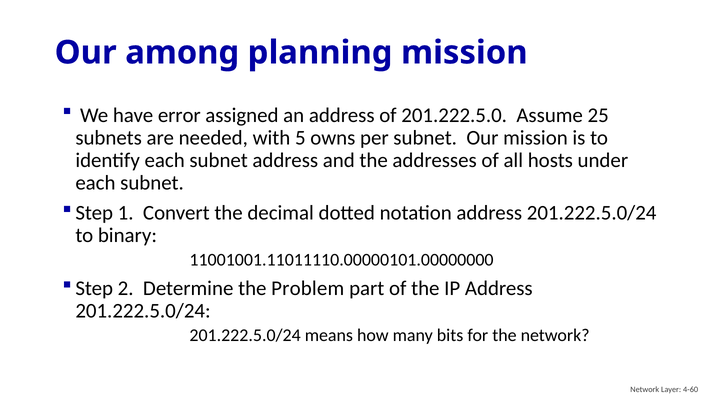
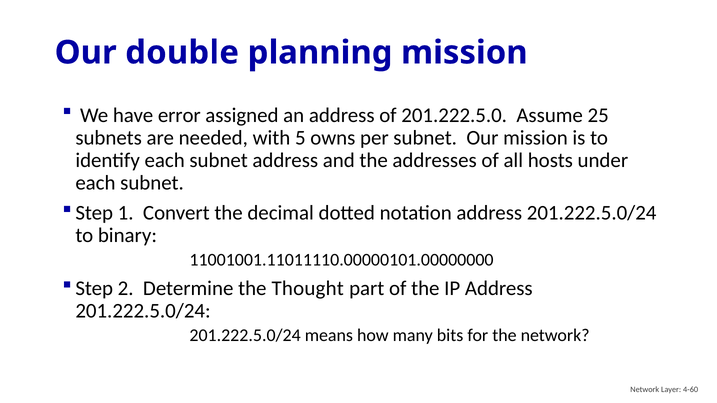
among: among -> double (182, 53)
Problem: Problem -> Thought (308, 289)
